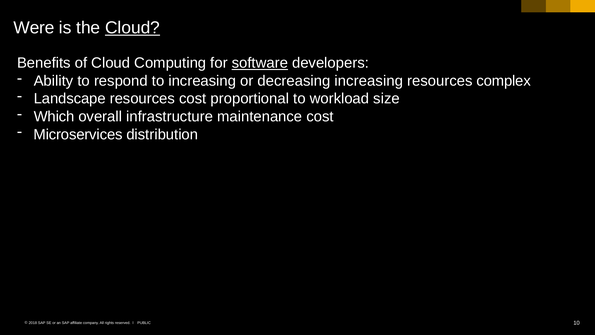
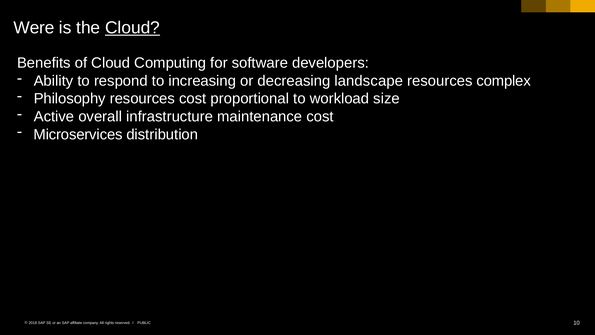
software underline: present -> none (260, 63)
decreasing increasing: increasing -> landscape (369, 81)
Landscape: Landscape -> Philosophy (70, 99)
Which: Which -> Active (54, 116)
